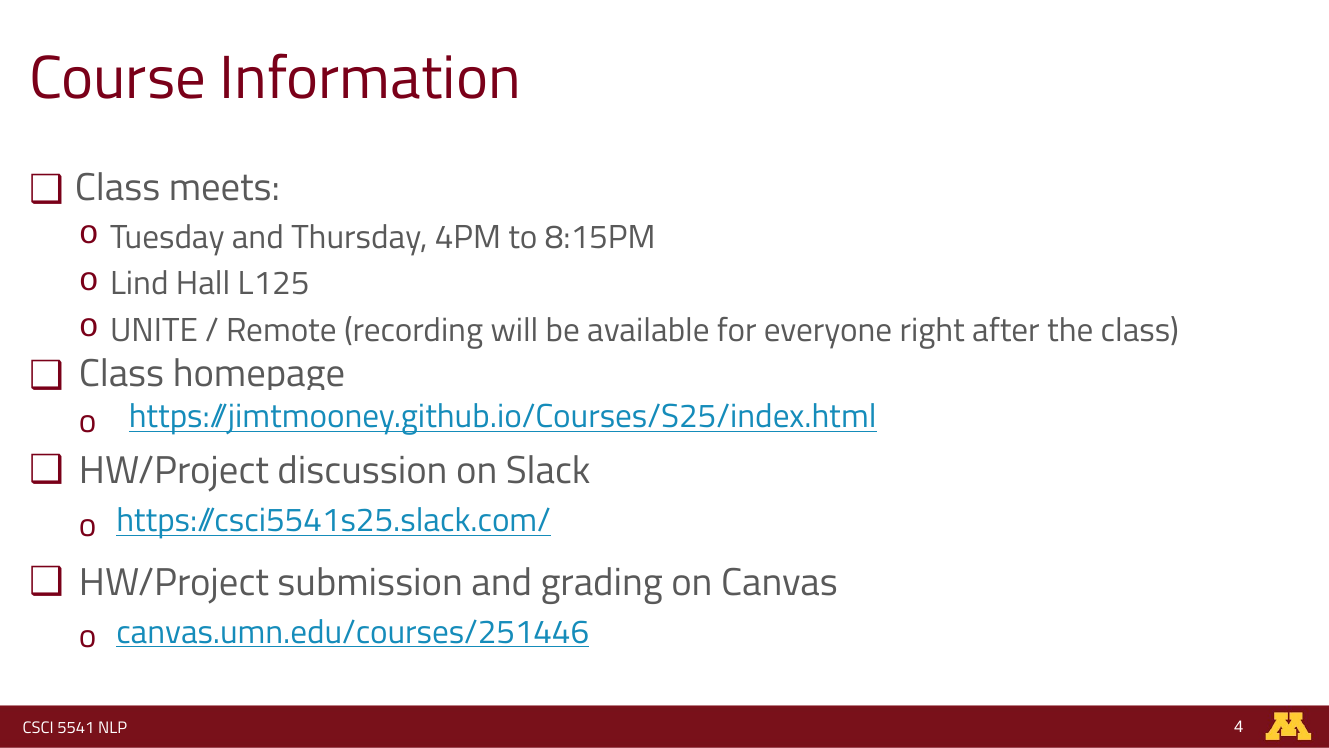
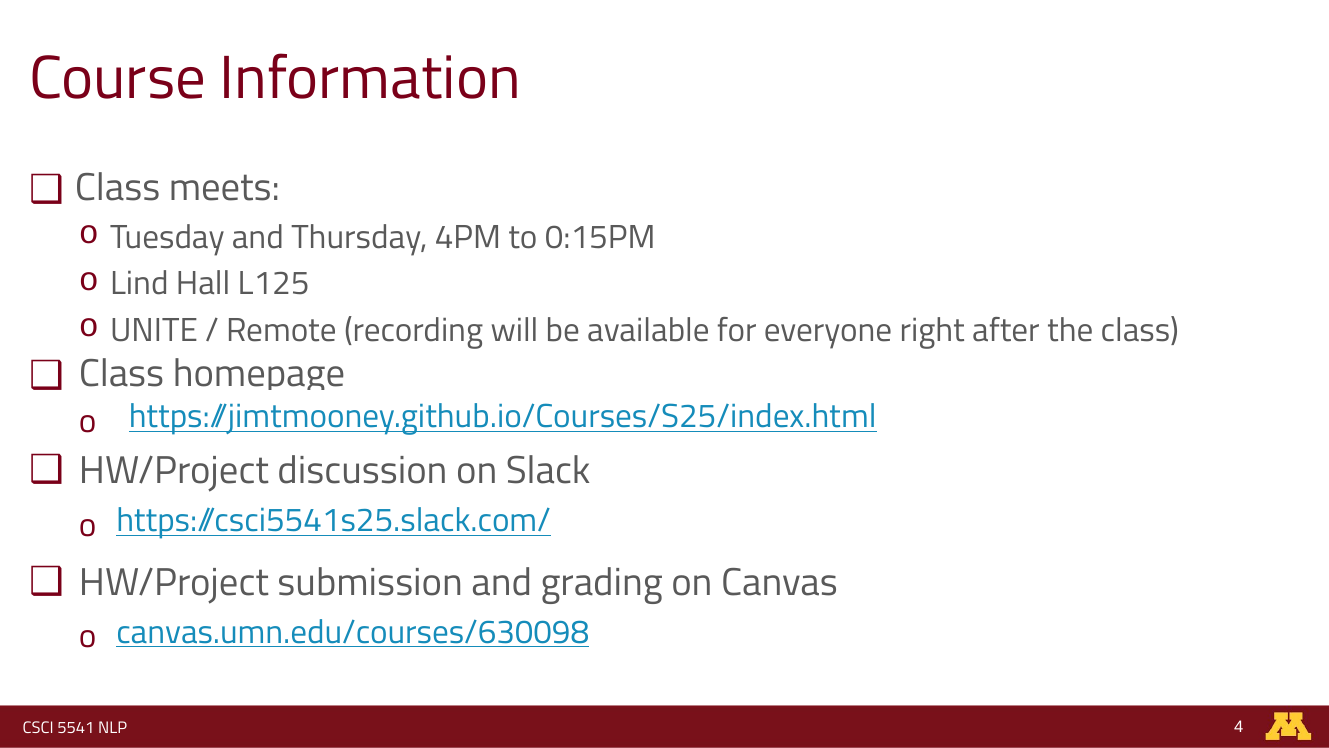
8:15PM: 8:15PM -> 0:15PM (600, 237)
canvas.umn.edu/courses/251446: canvas.umn.edu/courses/251446 -> canvas.umn.edu/courses/630098 (353, 632)
